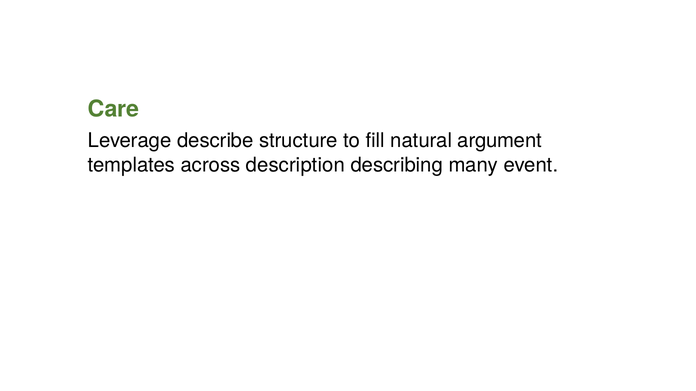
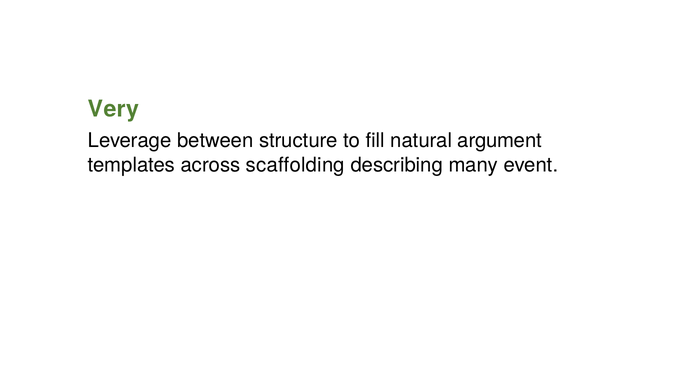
Care: Care -> Very (113, 109)
describe: describe -> between (215, 141)
description: description -> scaffolding (295, 165)
